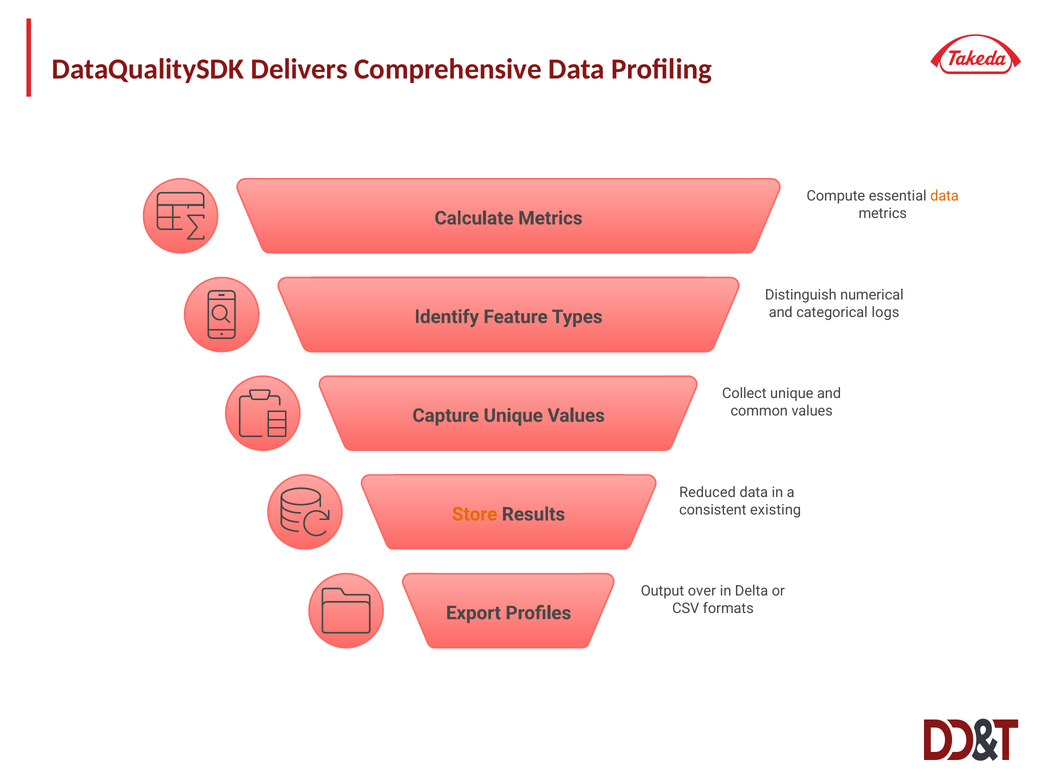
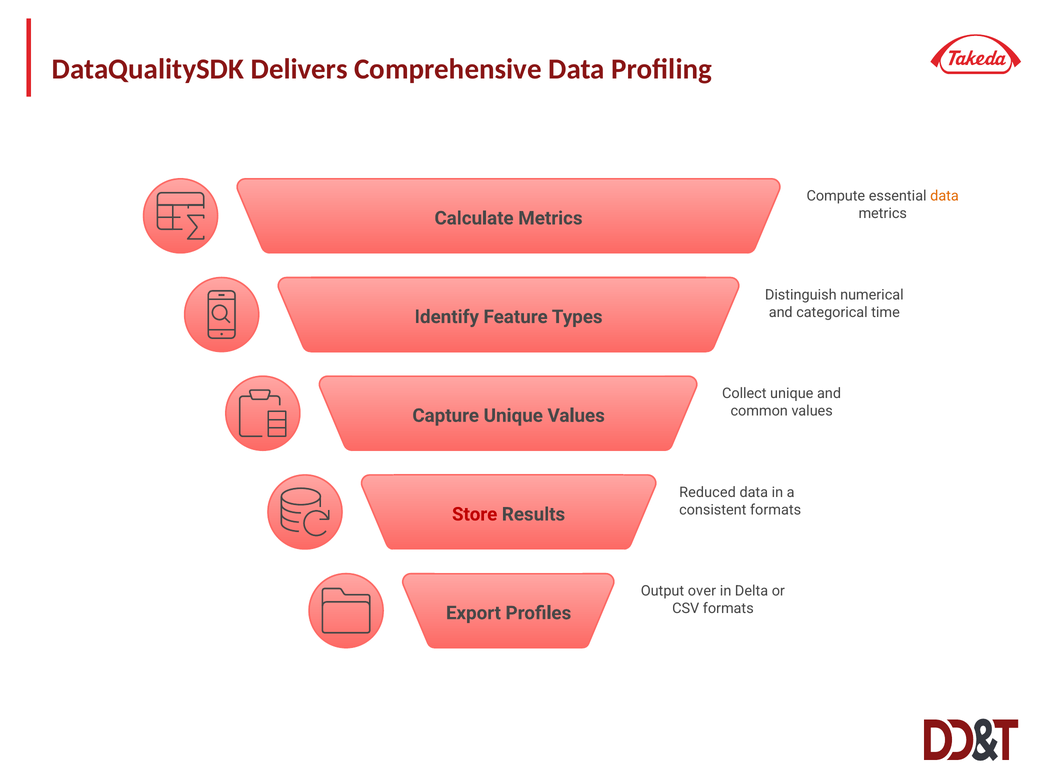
logs: logs -> time (886, 312)
consistent existing: existing -> formats (776, 510)
Store colour: orange -> red (475, 514)
